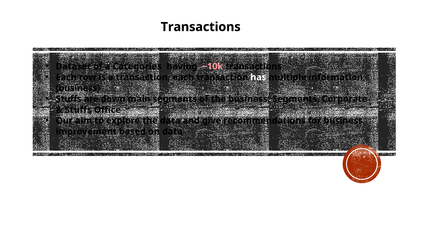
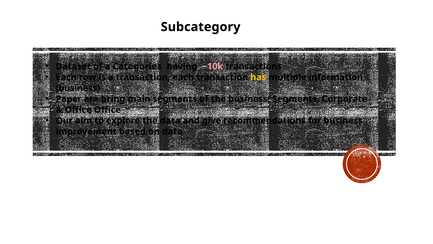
Transactions: Transactions -> Subcategory (201, 27)
has colour: white -> yellow (258, 77)
Stuffs: Stuffs -> Paper (69, 99)
down: down -> bring (113, 99)
Stuffs: Stuffs -> Office (78, 110)
